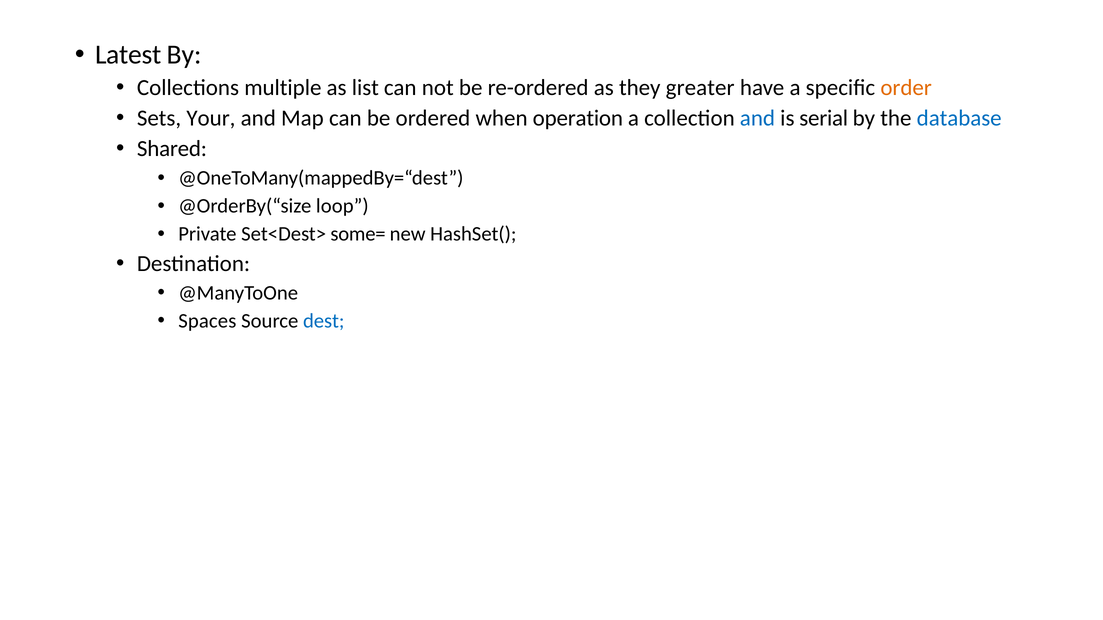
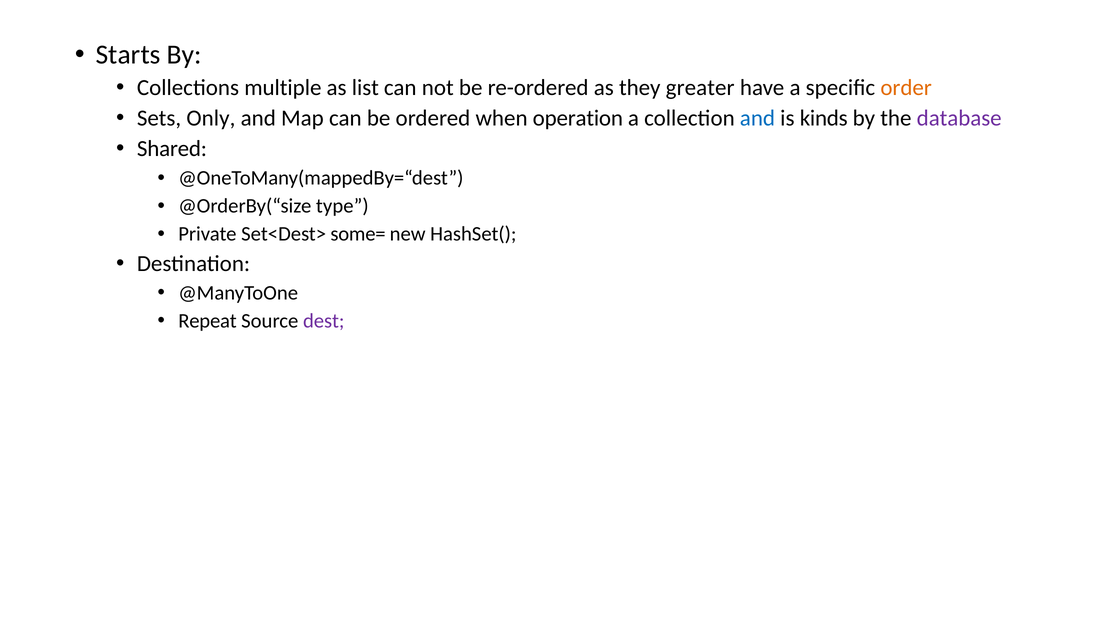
Latest: Latest -> Starts (128, 55)
Your: Your -> Only (211, 118)
serial: serial -> kinds (824, 118)
database colour: blue -> purple (959, 118)
loop: loop -> type (342, 206)
Spaces: Spaces -> Repeat (207, 321)
dest colour: blue -> purple (324, 321)
